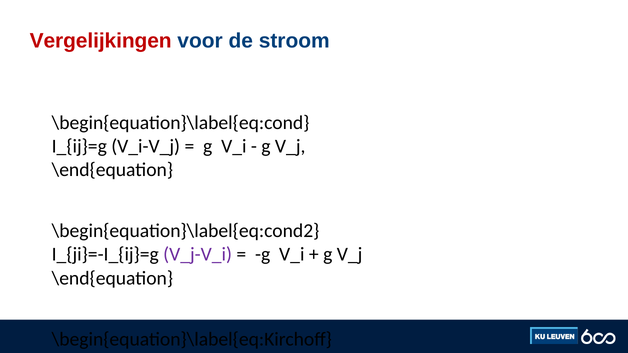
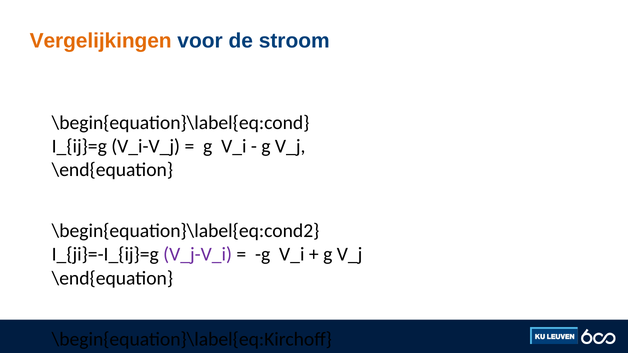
Vergelijkingen colour: red -> orange (101, 41)
